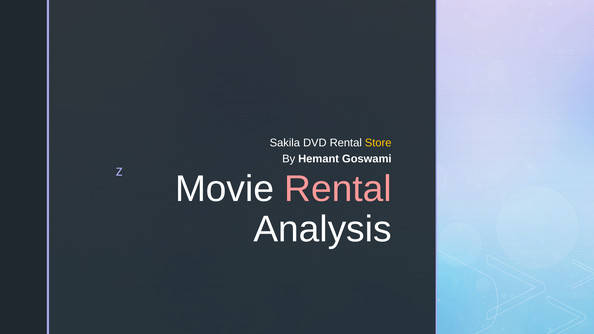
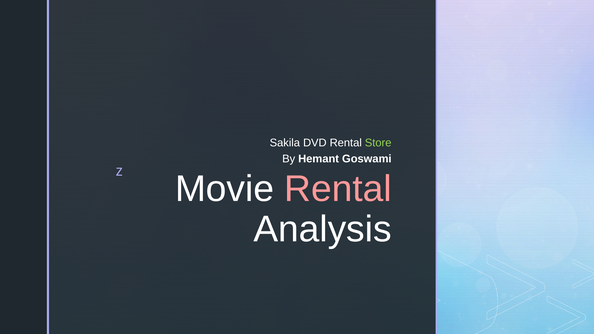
Store colour: yellow -> light green (378, 143)
